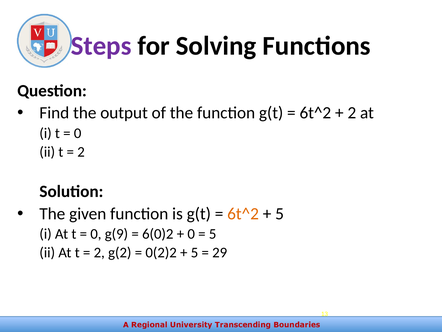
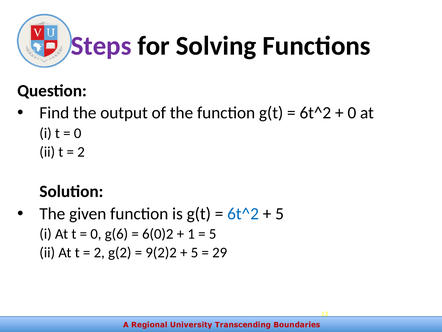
2: 2 -> 0 (352, 113)
6t^2 colour: orange -> blue (243, 213)
g(9: g(9 -> g(6 (116, 234)
0: 0 -> 1 (191, 234)
0(2)2: 0(2)2 -> 9(2)2 (161, 252)
